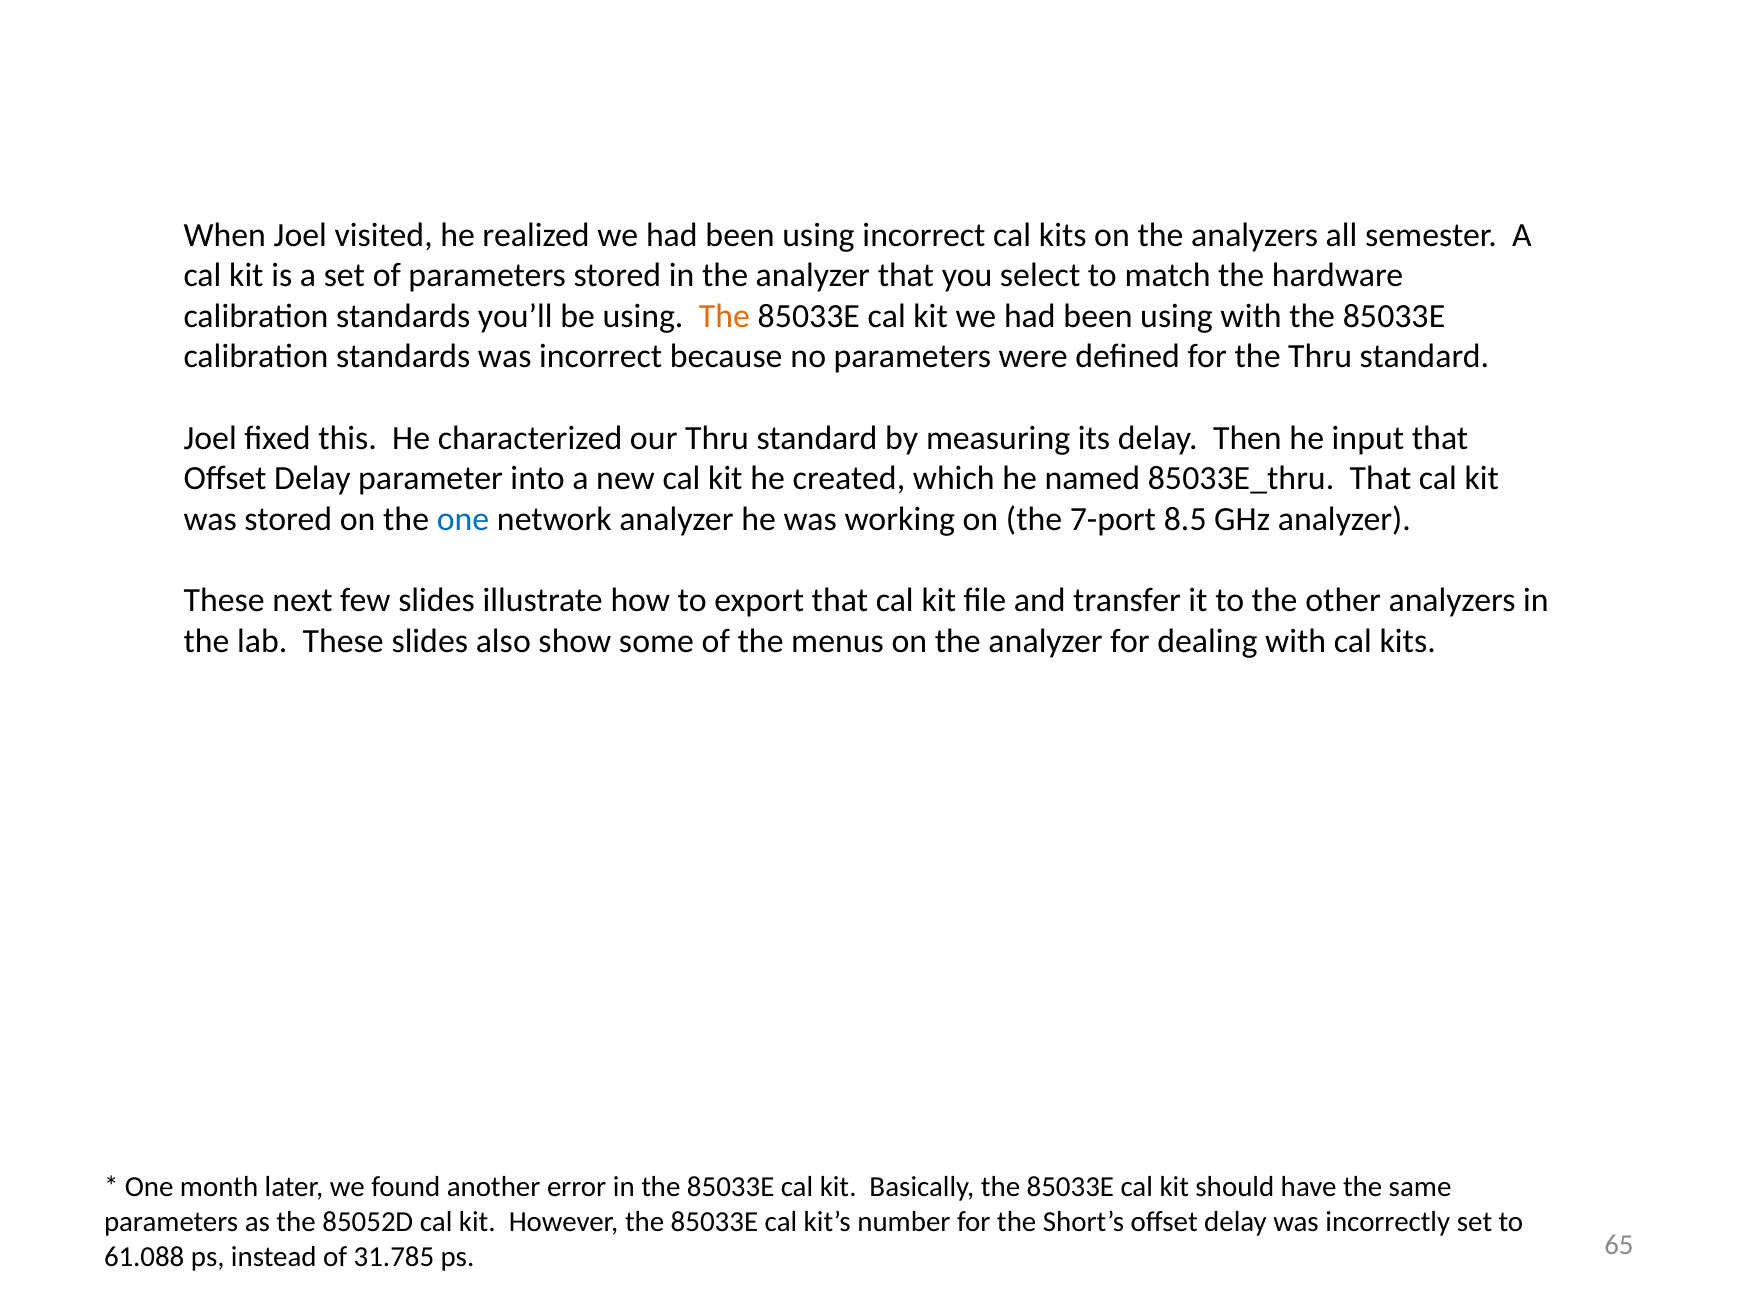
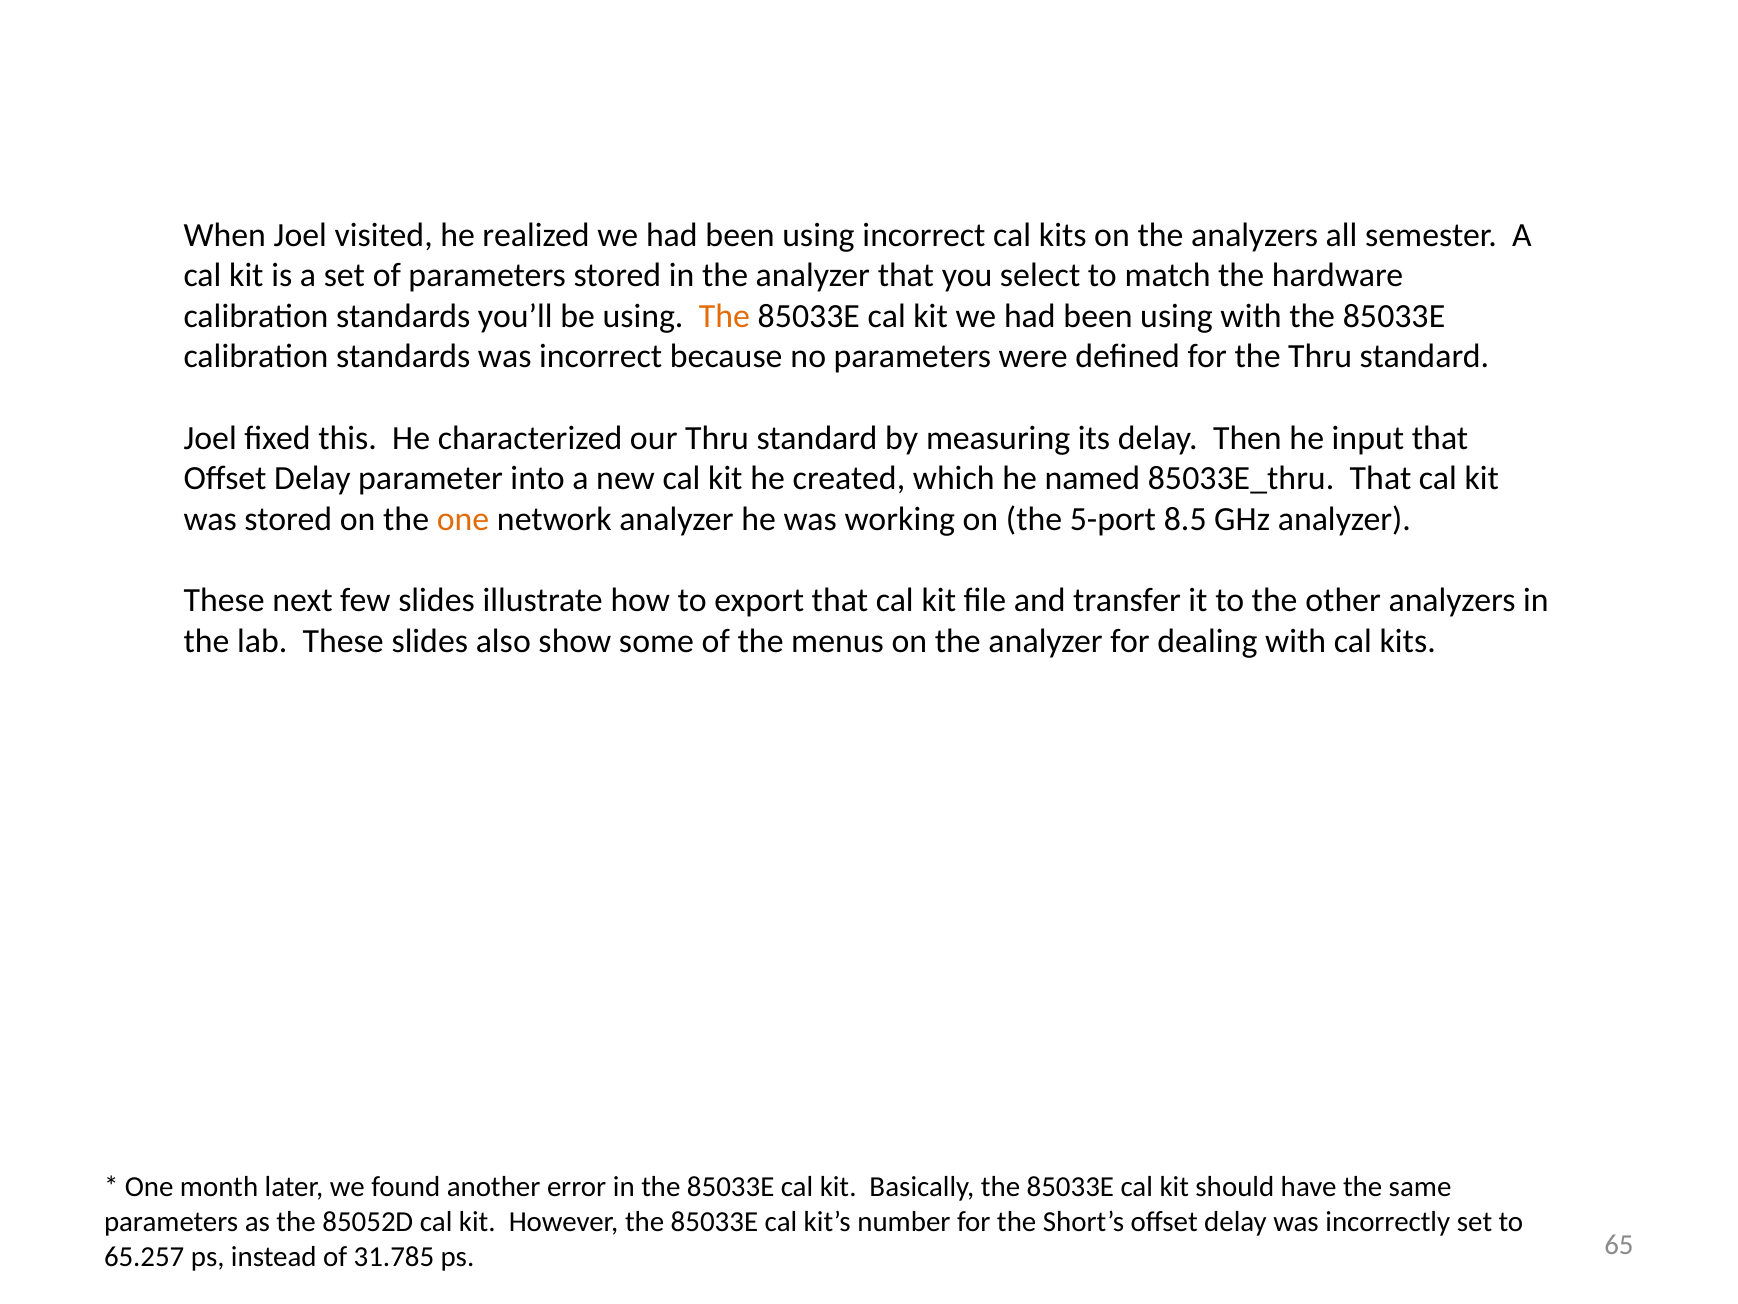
one colour: blue -> orange (463, 519)
7-port: 7-port -> 5-port (1113, 519)
61.088: 61.088 -> 65.257 (144, 1256)
